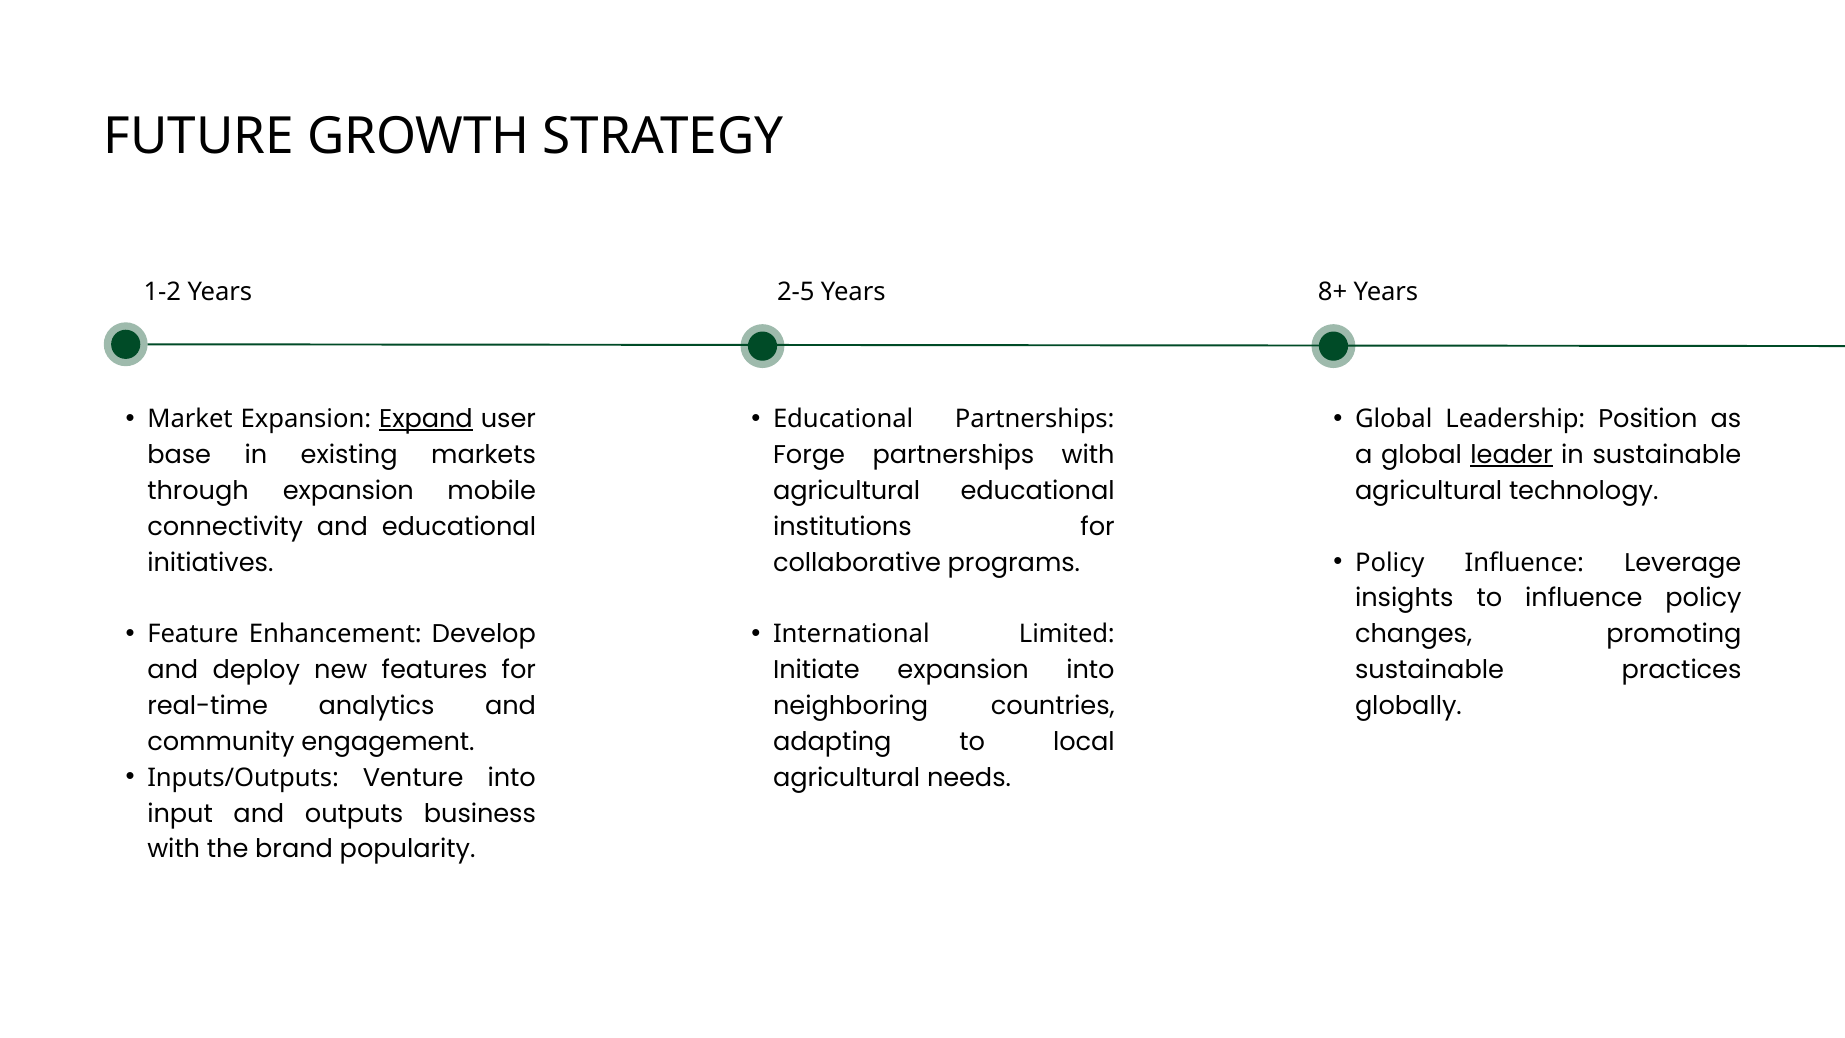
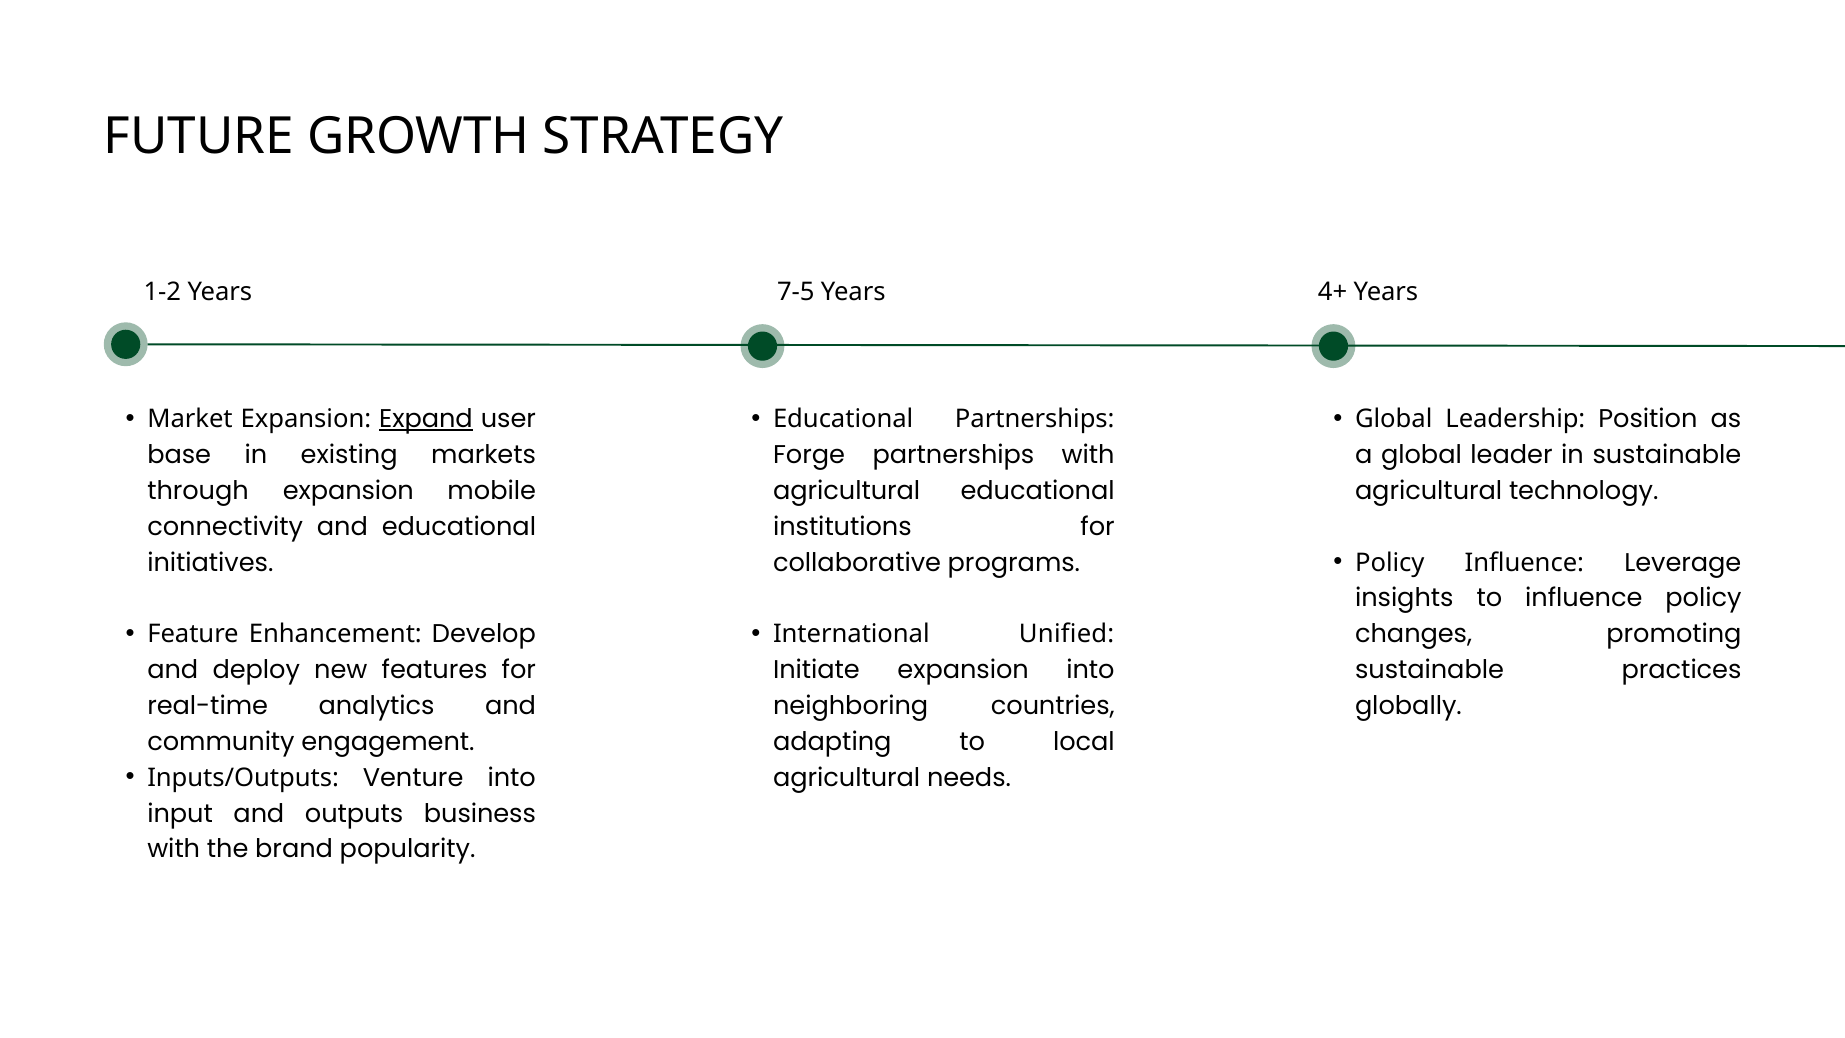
2-5: 2-5 -> 7-5 (796, 292)
8+: 8+ -> 4+ (1333, 292)
leader underline: present -> none (1512, 455)
Limited: Limited -> Unified (1067, 634)
